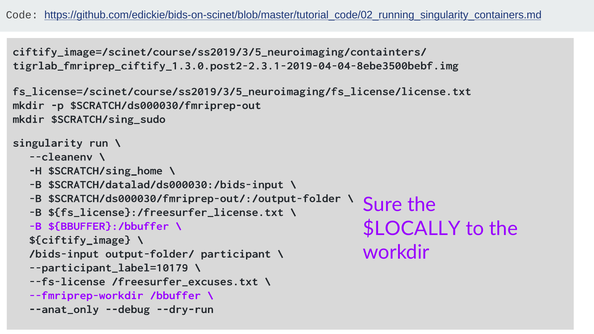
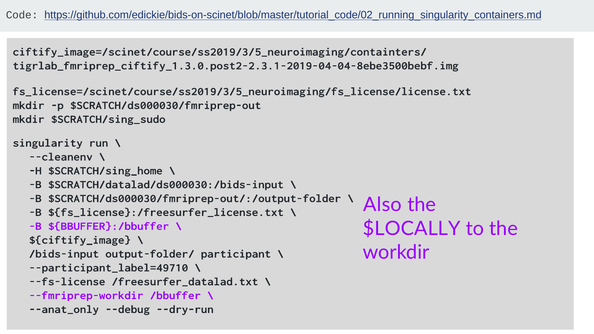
Sure: Sure -> Also (383, 205)
--participant_label=10179: --participant_label=10179 -> --participant_label=49710 (109, 268)
/freesurfer_excuses.txt: /freesurfer_excuses.txt -> /freesurfer_datalad.txt (185, 282)
